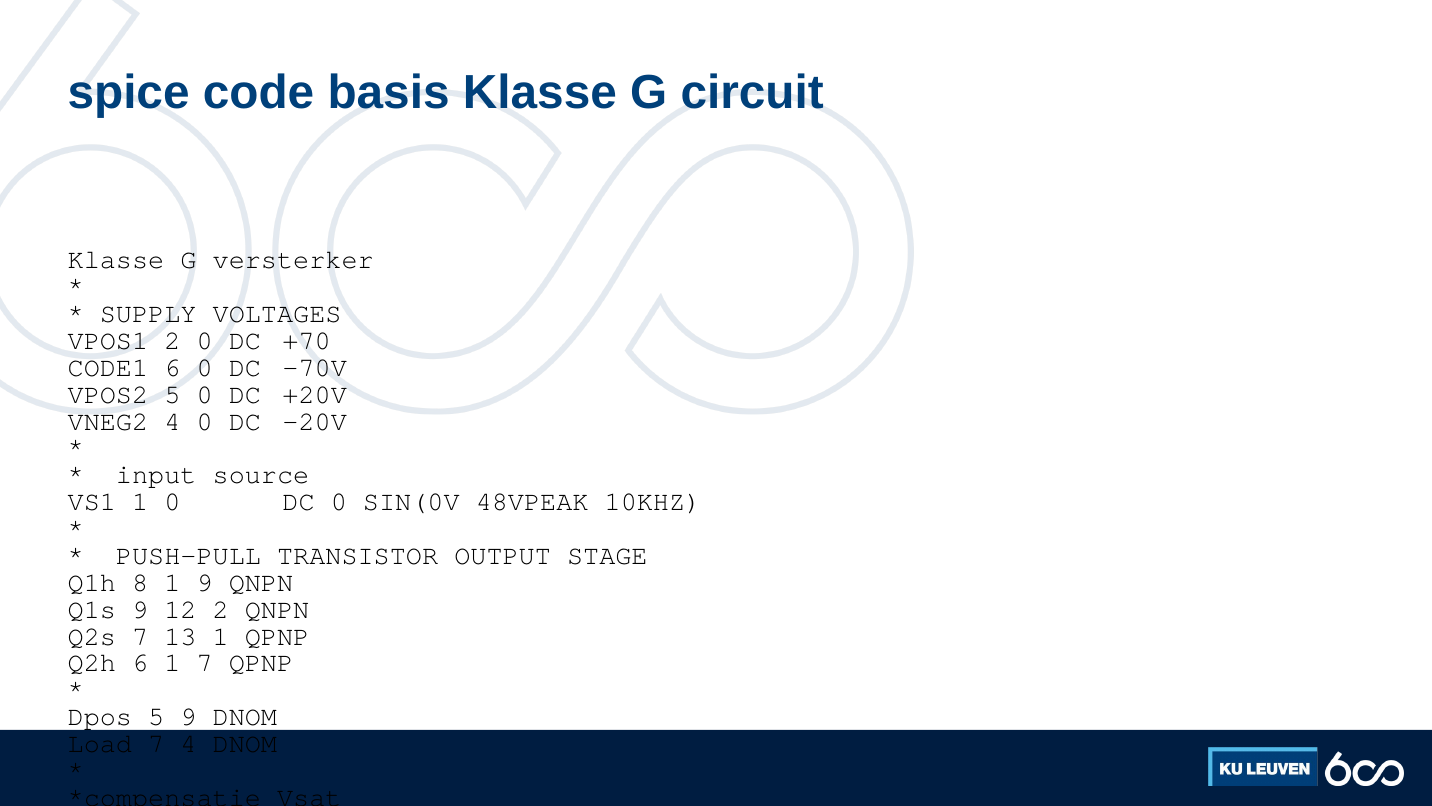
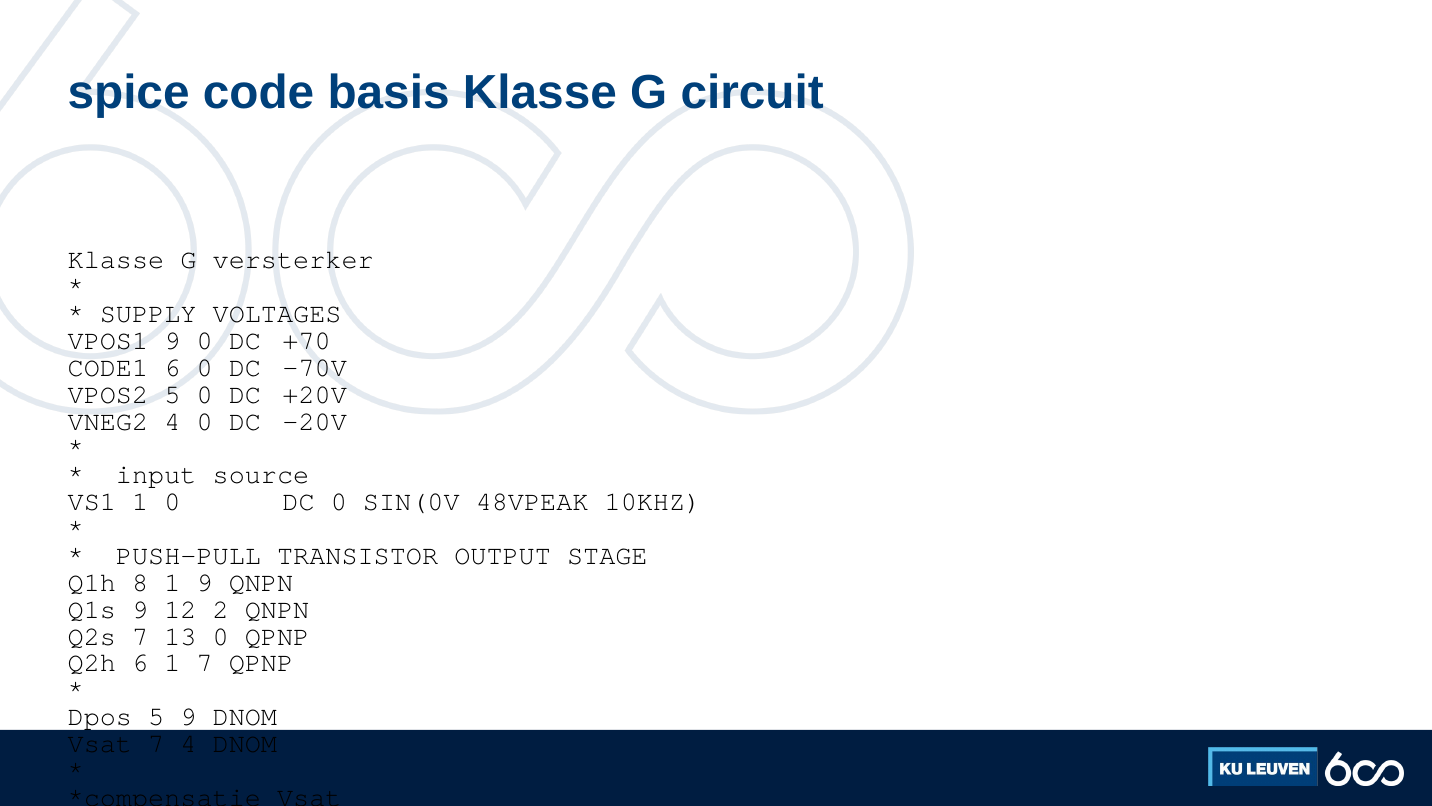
VPOS1 2: 2 -> 9 (172, 340)
7 13 1: 1 -> 0 (221, 636)
Load: Load -> Vsat (100, 743)
